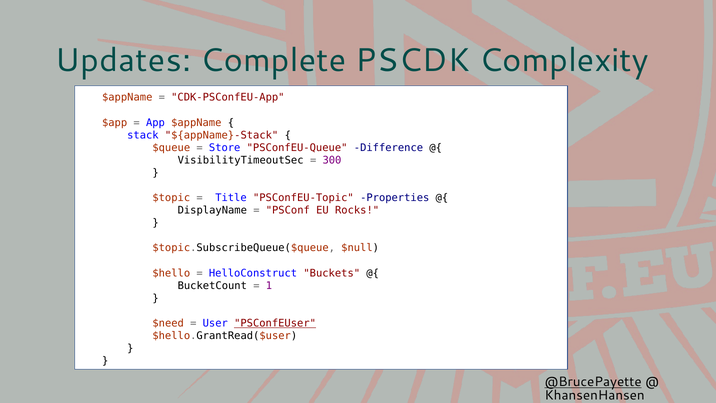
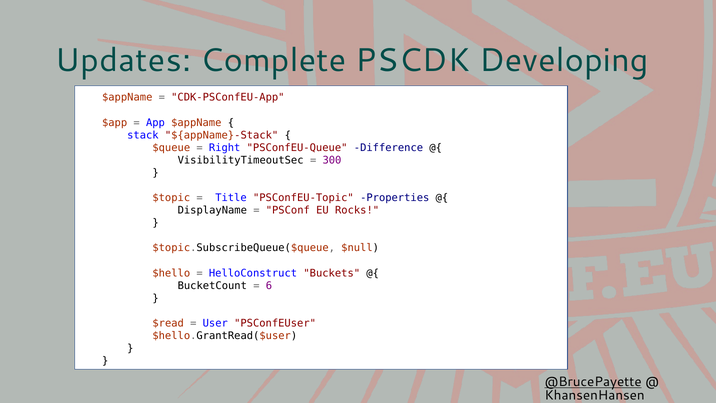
Complexity: Complexity -> Developing (564, 60)
Store: Store -> Right (225, 148)
1: 1 -> 6 (269, 285)
$need: $need -> $read (168, 323)
PSConfEUser underline: present -> none (275, 323)
